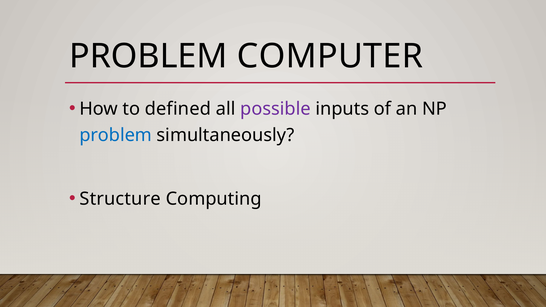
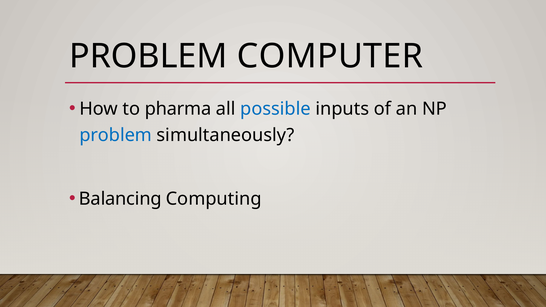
defined: defined -> pharma (178, 109)
possible colour: purple -> blue (275, 109)
Structure: Structure -> Balancing (120, 199)
